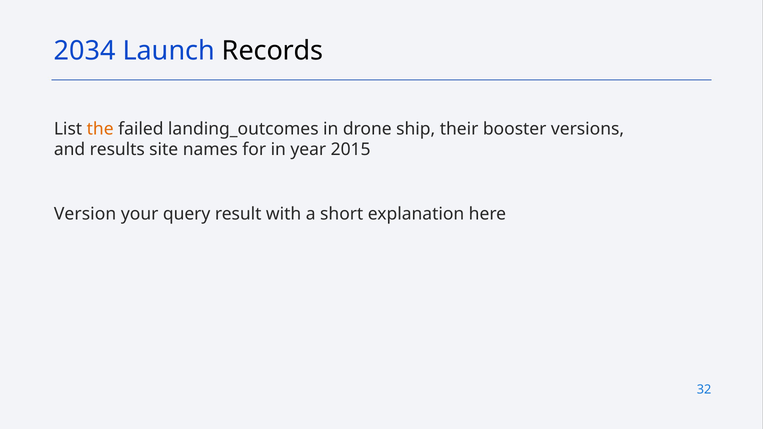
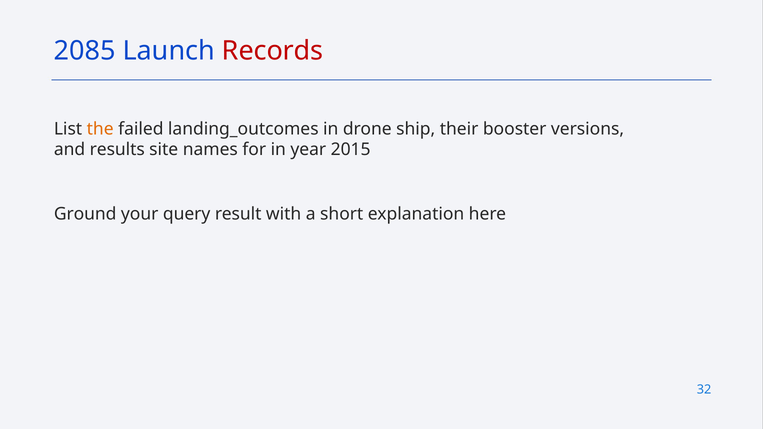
2034: 2034 -> 2085 (85, 51)
Records colour: black -> red (273, 51)
Version: Version -> Ground (85, 214)
